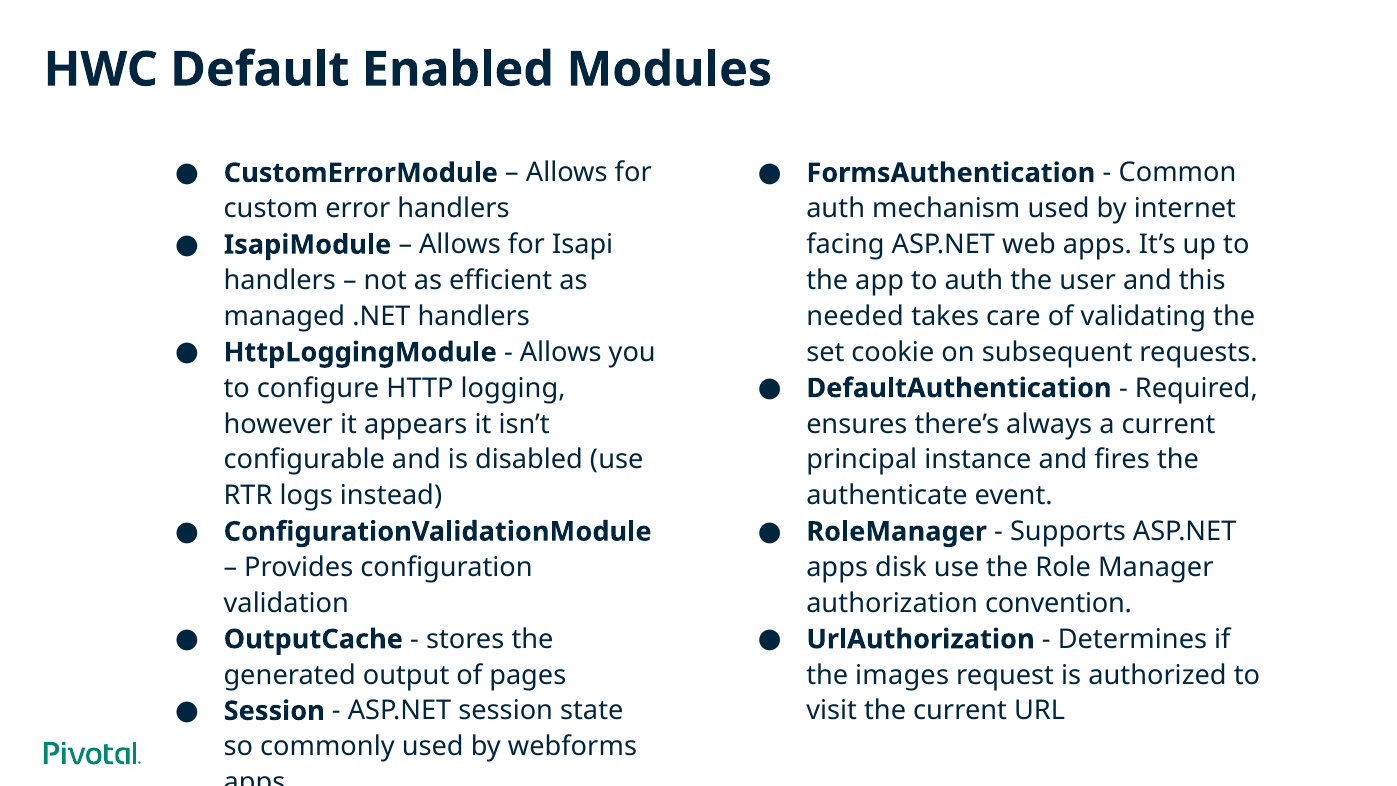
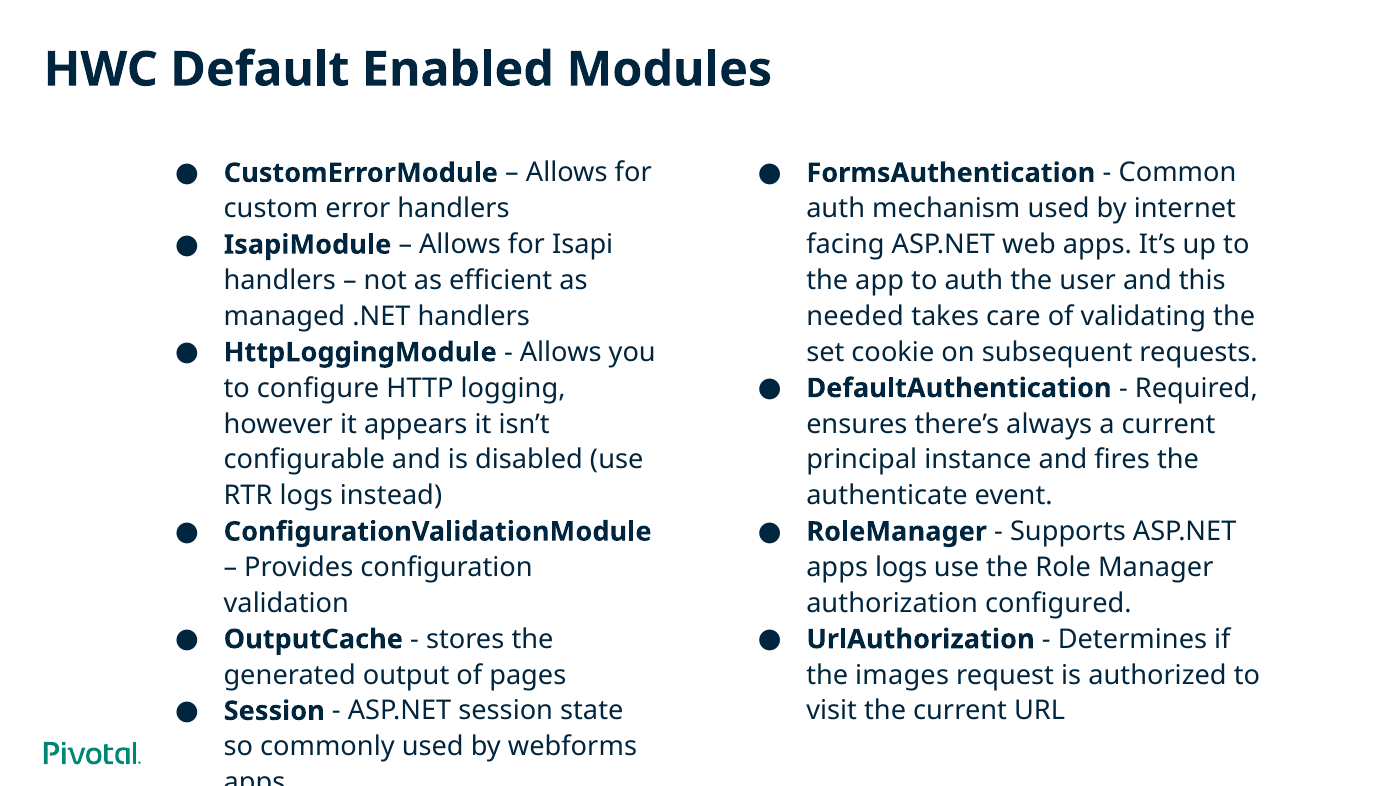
apps disk: disk -> logs (901, 567)
convention: convention -> configured (1058, 603)
